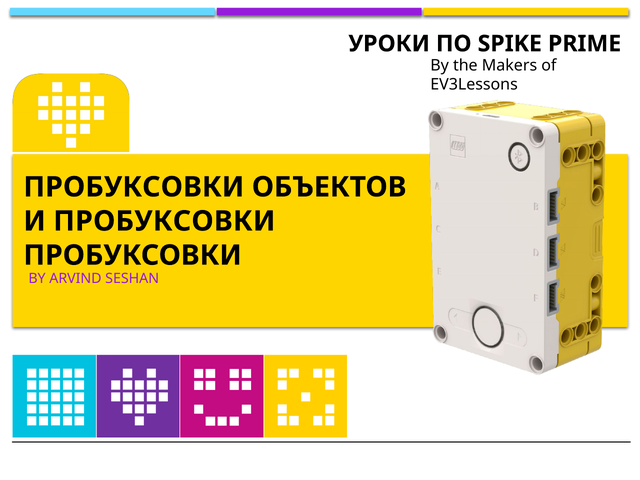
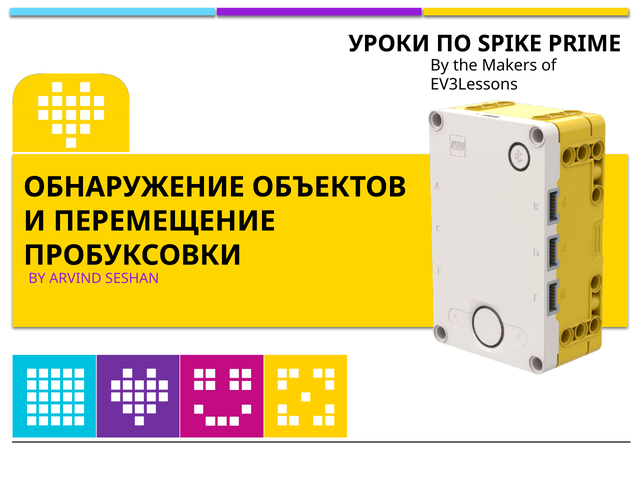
ПРОБУКСОВКИ: ПРОБУКСОВКИ -> ОБНАРУЖЕНИЕ (134, 187)
И ПРОБУКСОВКИ: ПРОБУКСОВКИ -> ПЕРЕМЕЩЕНИЕ (164, 221)
